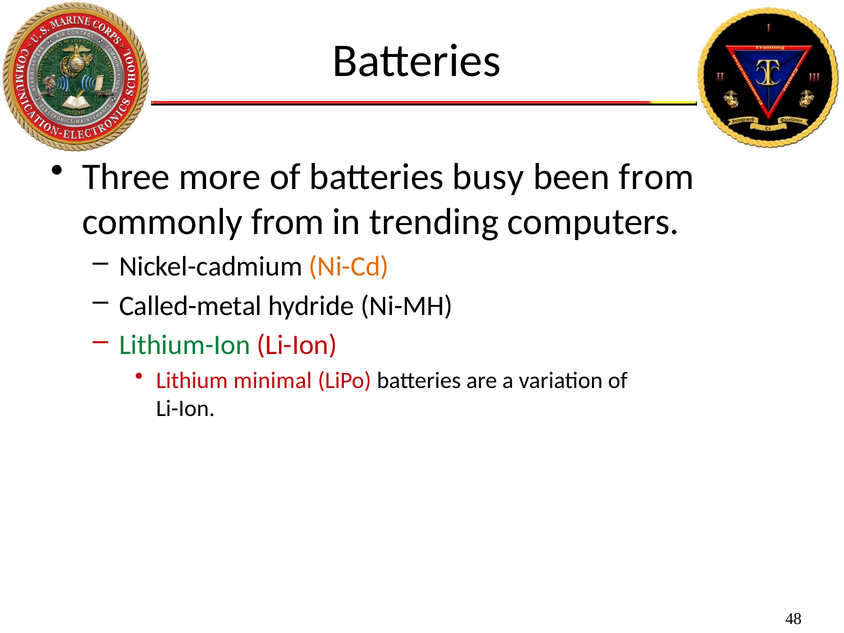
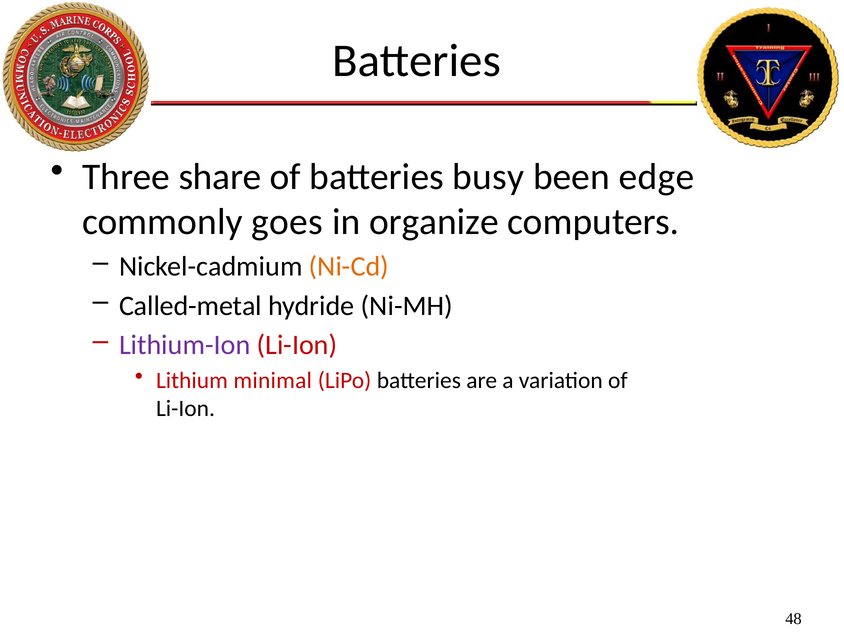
more: more -> share (220, 177)
been from: from -> edge (656, 177)
commonly from: from -> goes (287, 222)
trending: trending -> organize (434, 222)
Lithium-Ion colour: green -> purple (185, 345)
